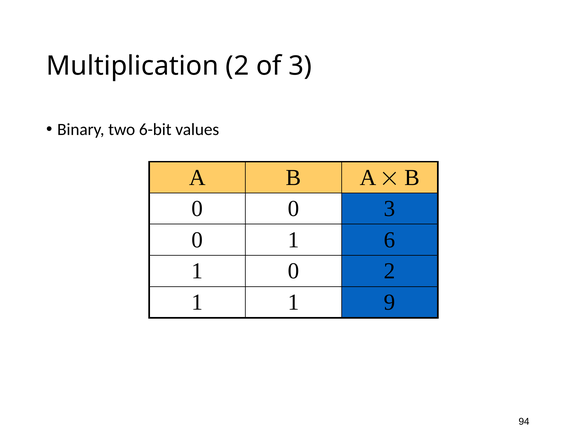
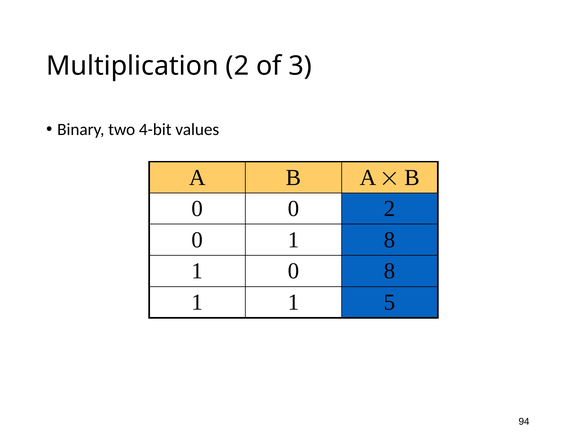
6-bit: 6-bit -> 4-bit (155, 129)
0 3: 3 -> 2 (390, 208)
1 6: 6 -> 8 (390, 239)
0 2: 2 -> 8 (390, 271)
9: 9 -> 5 (390, 302)
